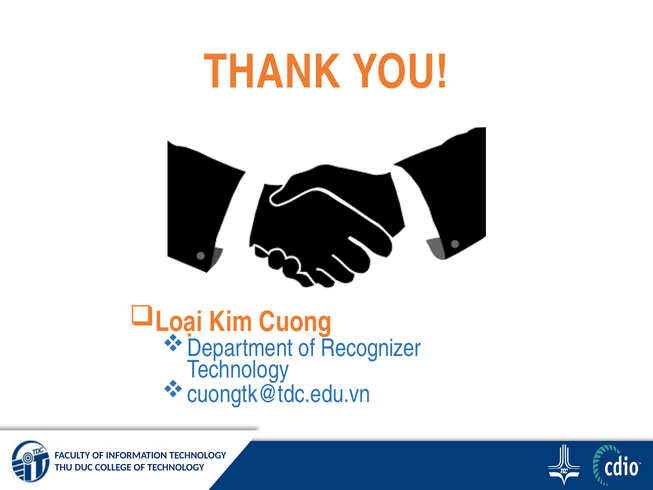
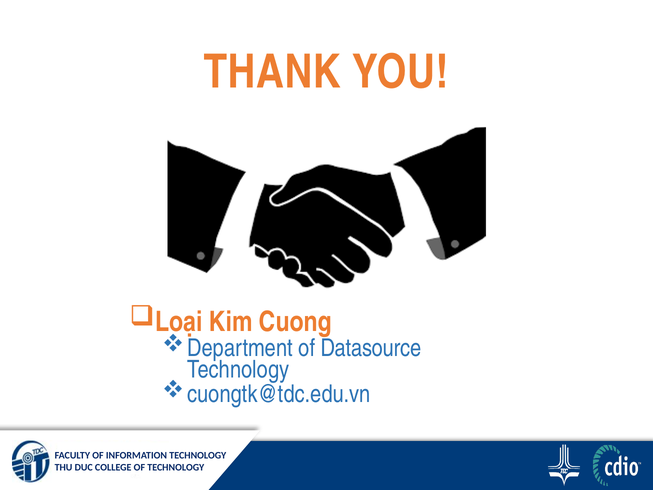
Recognizer: Recognizer -> Datasource (371, 348)
